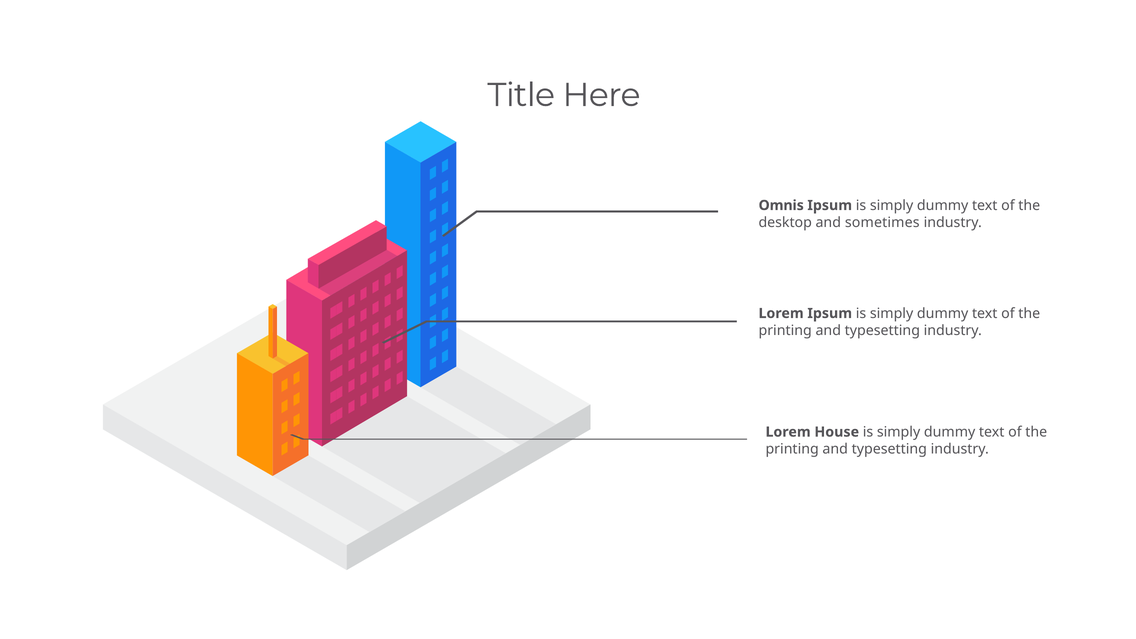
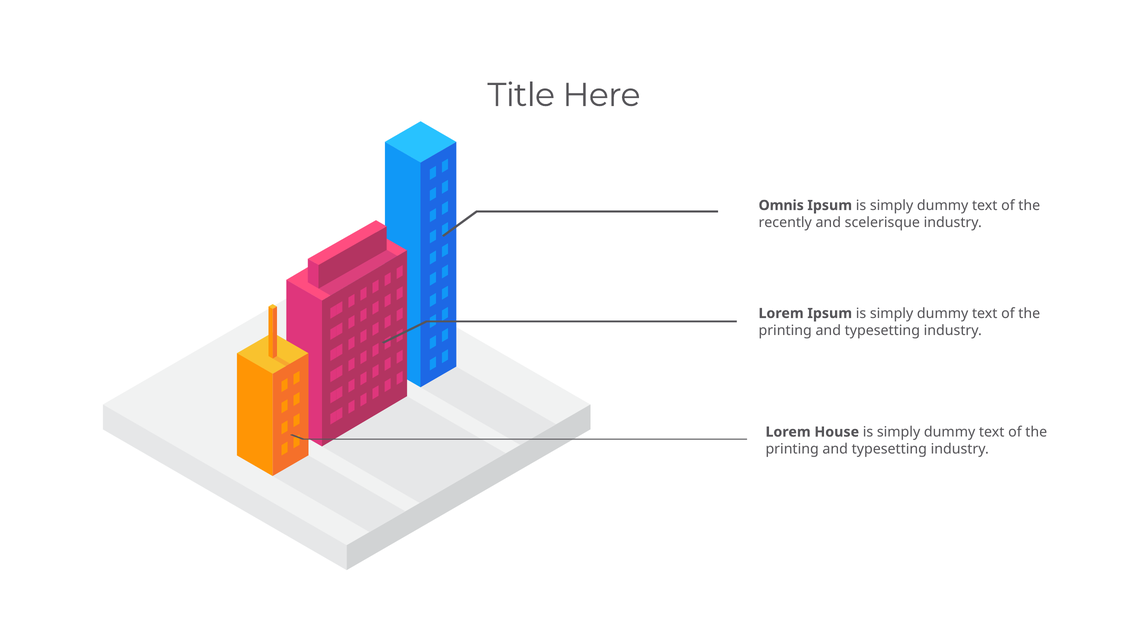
desktop: desktop -> recently (785, 222)
sometimes: sometimes -> scelerisque (882, 222)
